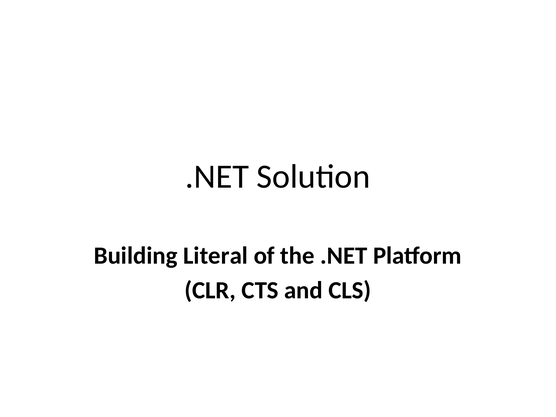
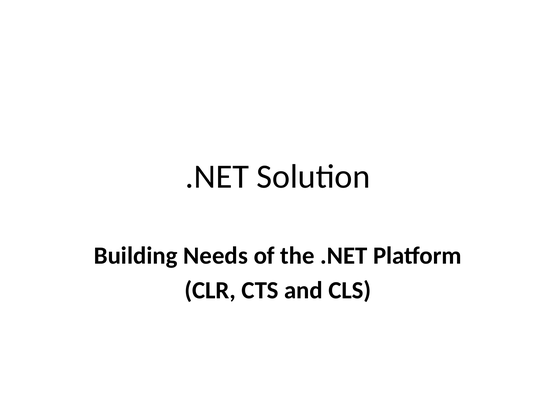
Literal: Literal -> Needs (215, 256)
